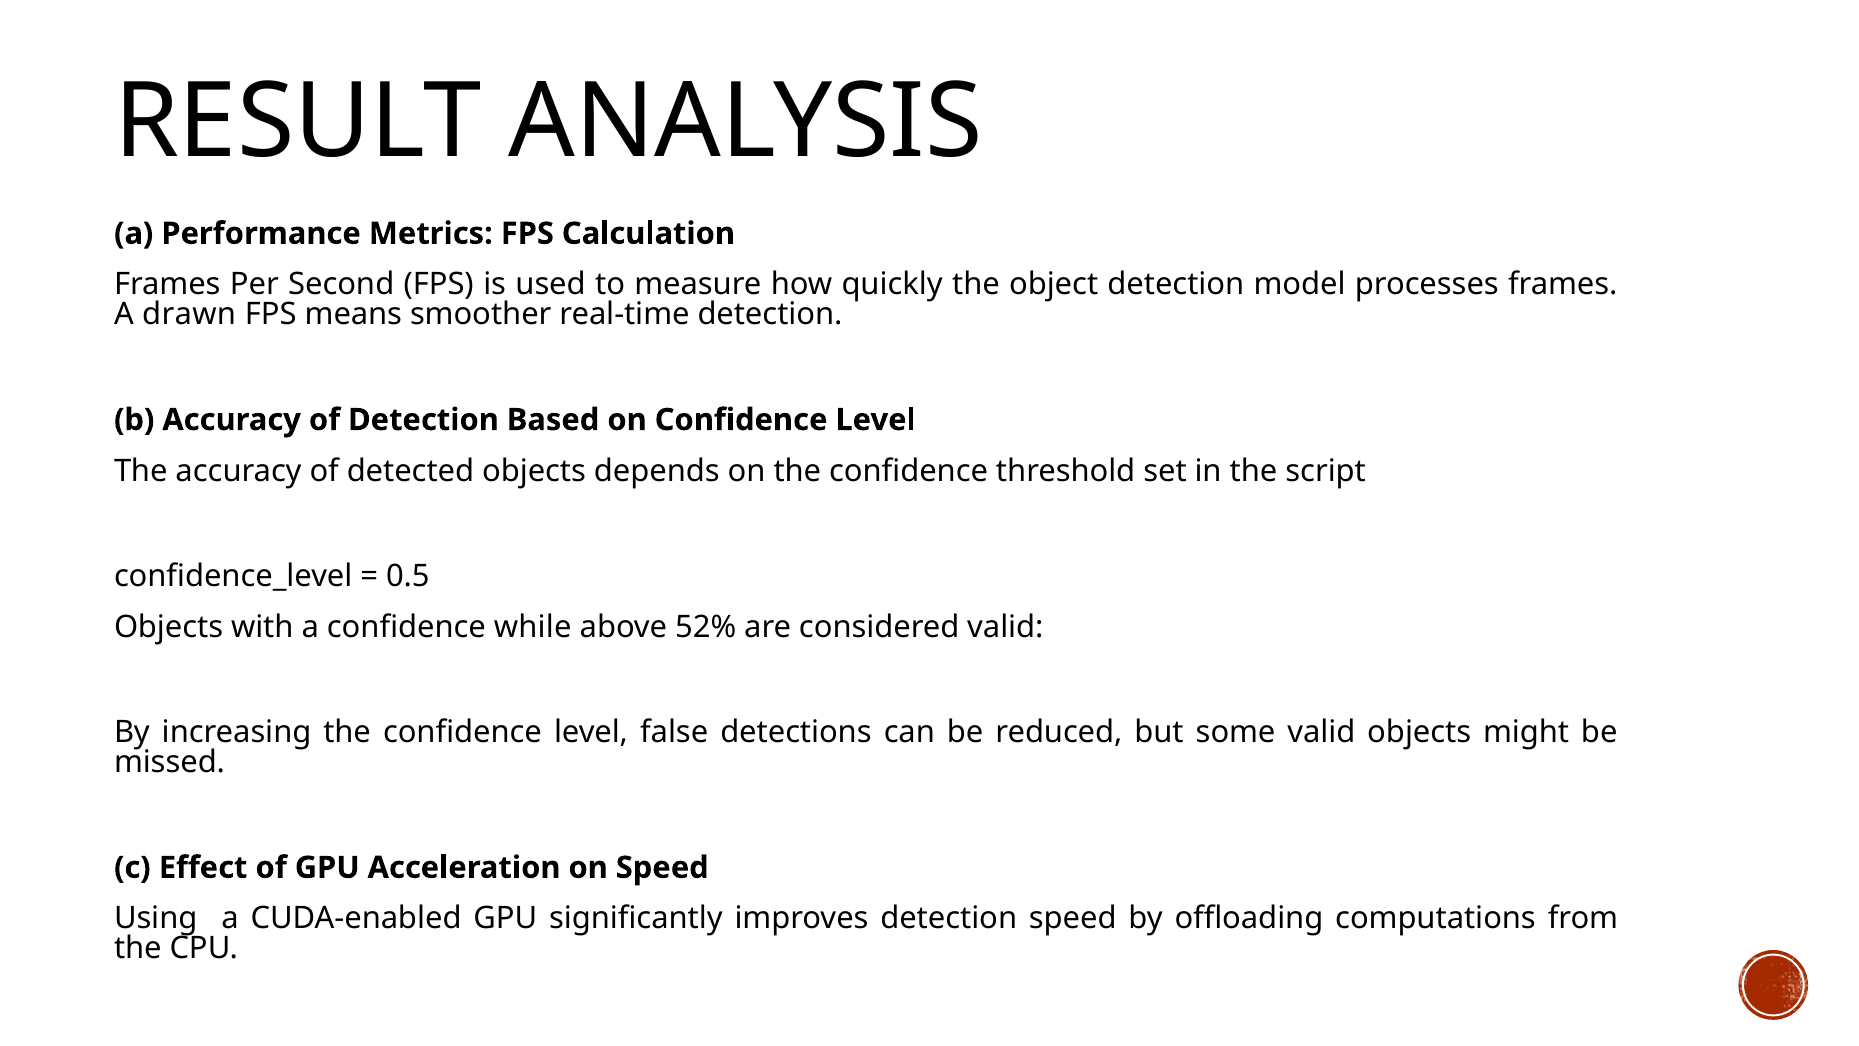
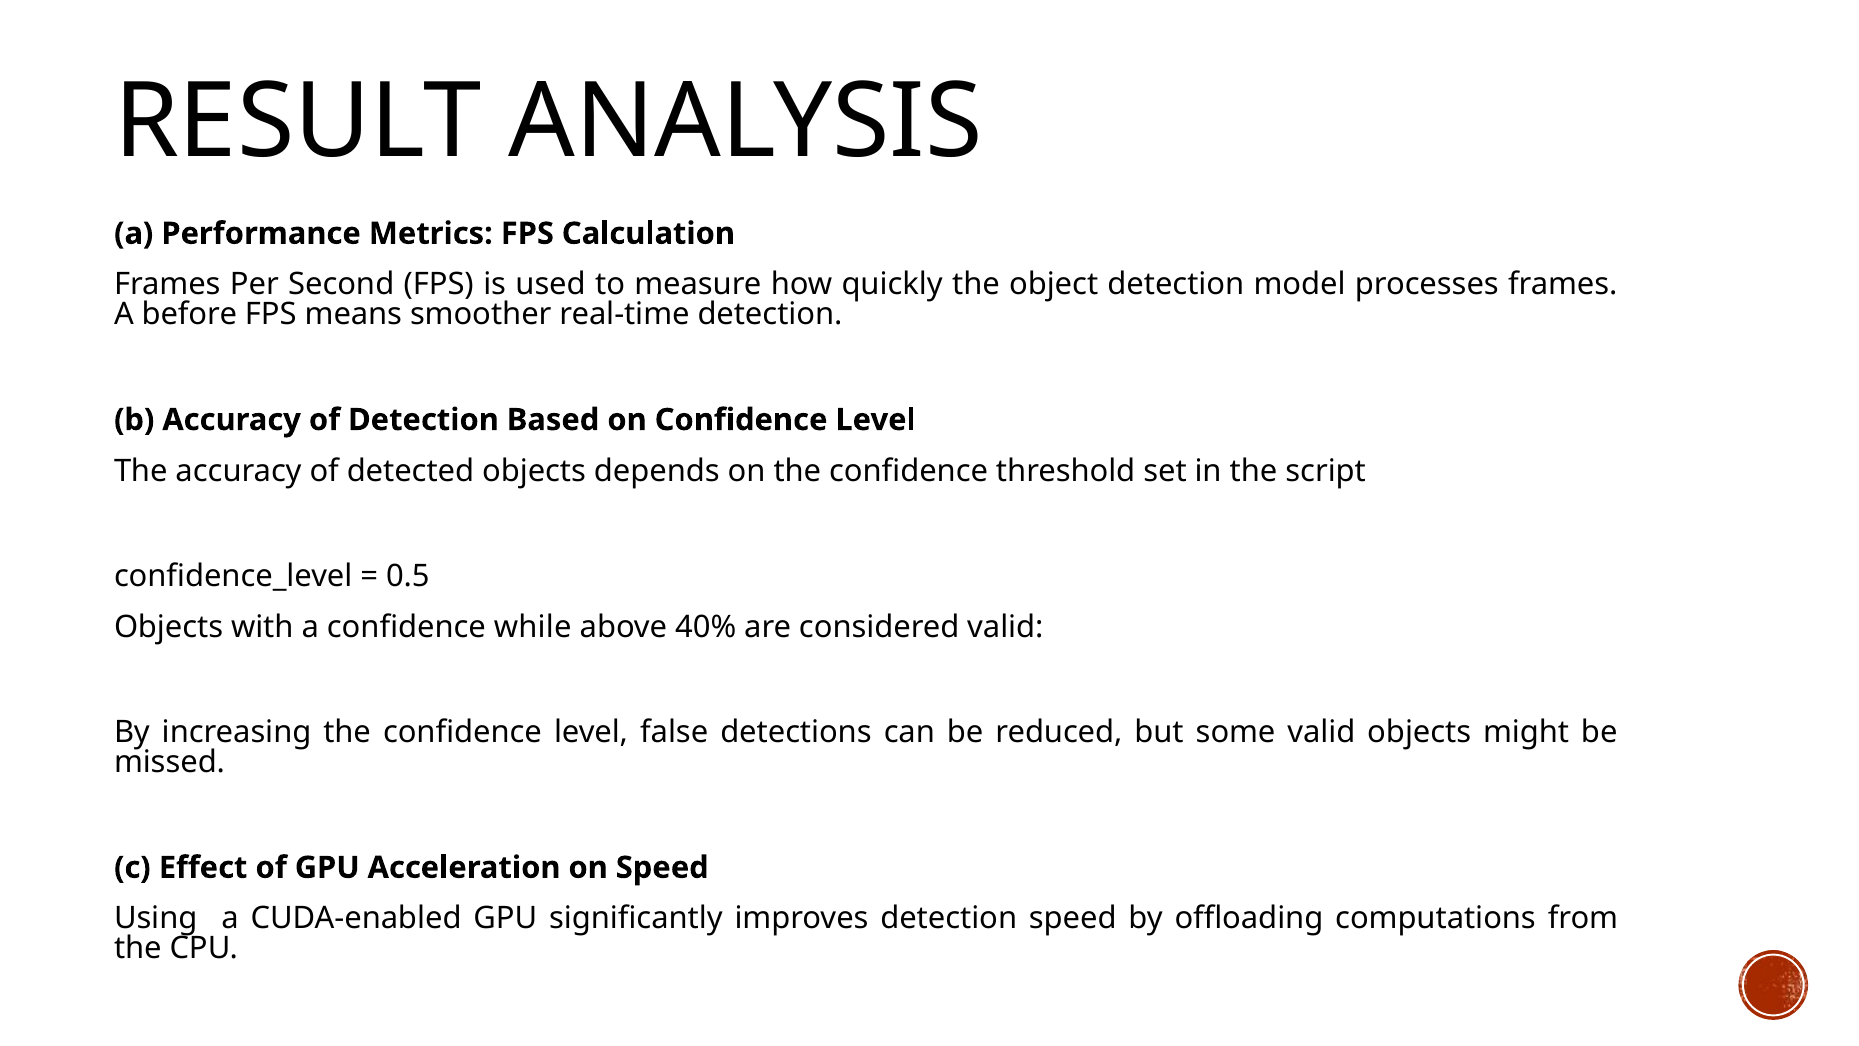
drawn: drawn -> before (189, 315)
52%: 52% -> 40% (706, 627)
